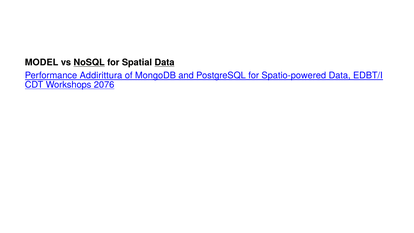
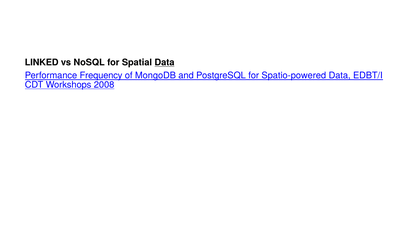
MODEL: MODEL -> LINKED (42, 63)
NoSQL underline: present -> none (89, 63)
Addirittura: Addirittura -> Frequency (101, 75)
2076: 2076 -> 2008 (104, 85)
